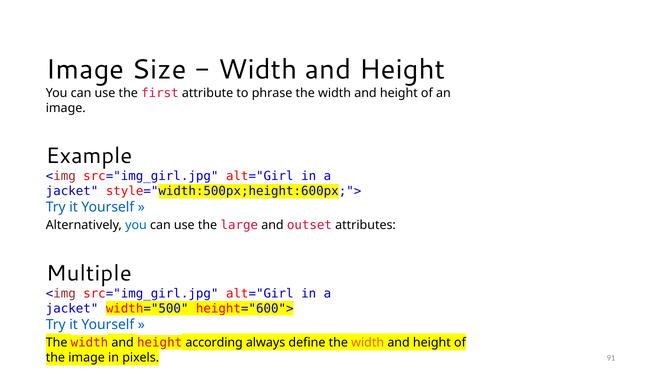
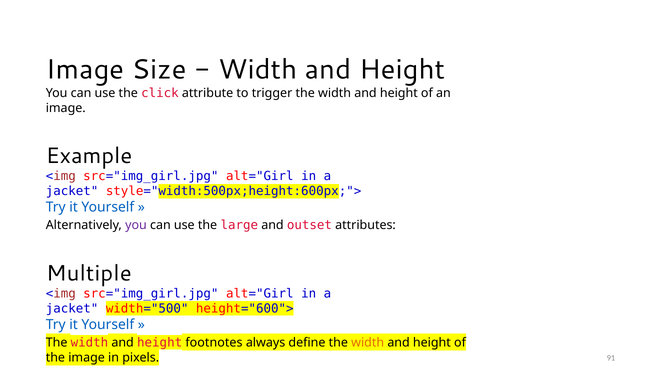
first: first -> click (160, 93)
phrase: phrase -> trigger (272, 93)
you colour: blue -> purple (136, 225)
according: according -> footnotes (214, 342)
